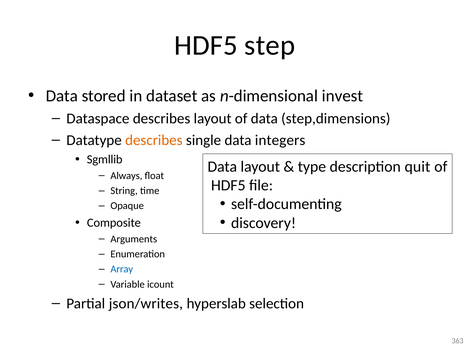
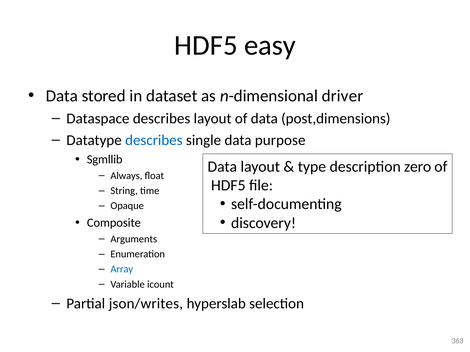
step: step -> easy (270, 45)
invest: invest -> driver (343, 96)
step,dimensions: step,dimensions -> post,dimensions (336, 119)
describes colour: orange -> blue (154, 140)
integers: integers -> purpose (280, 140)
quit: quit -> zero (418, 167)
